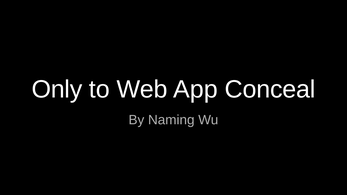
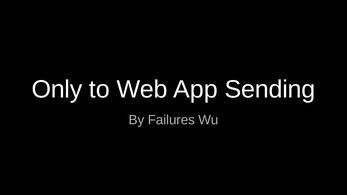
Conceal: Conceal -> Sending (270, 89)
Naming: Naming -> Failures (171, 120)
